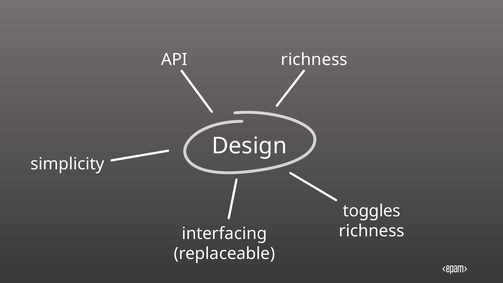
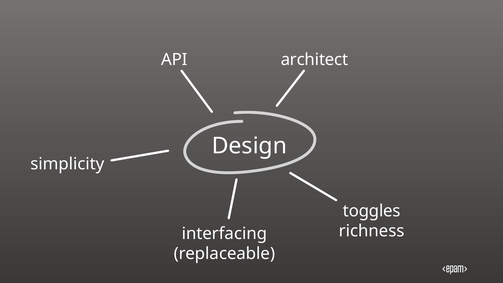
richness: richness -> architect (314, 60)
